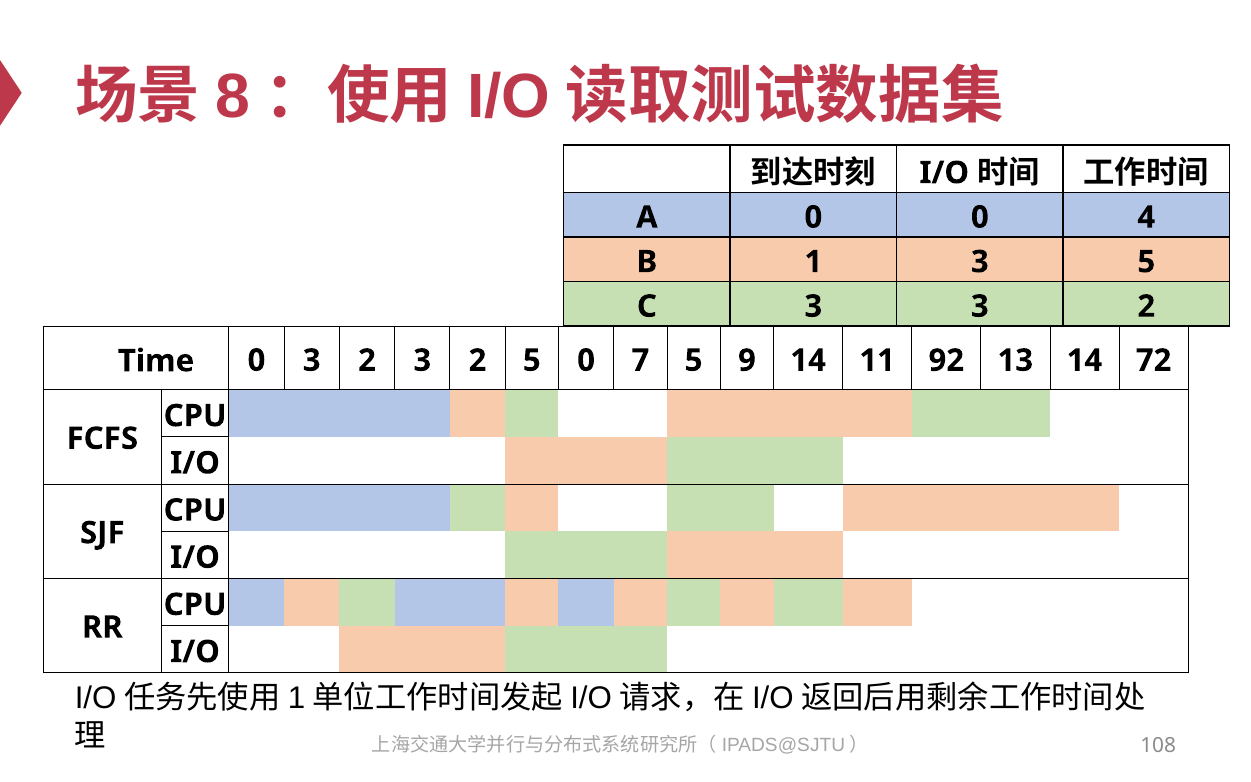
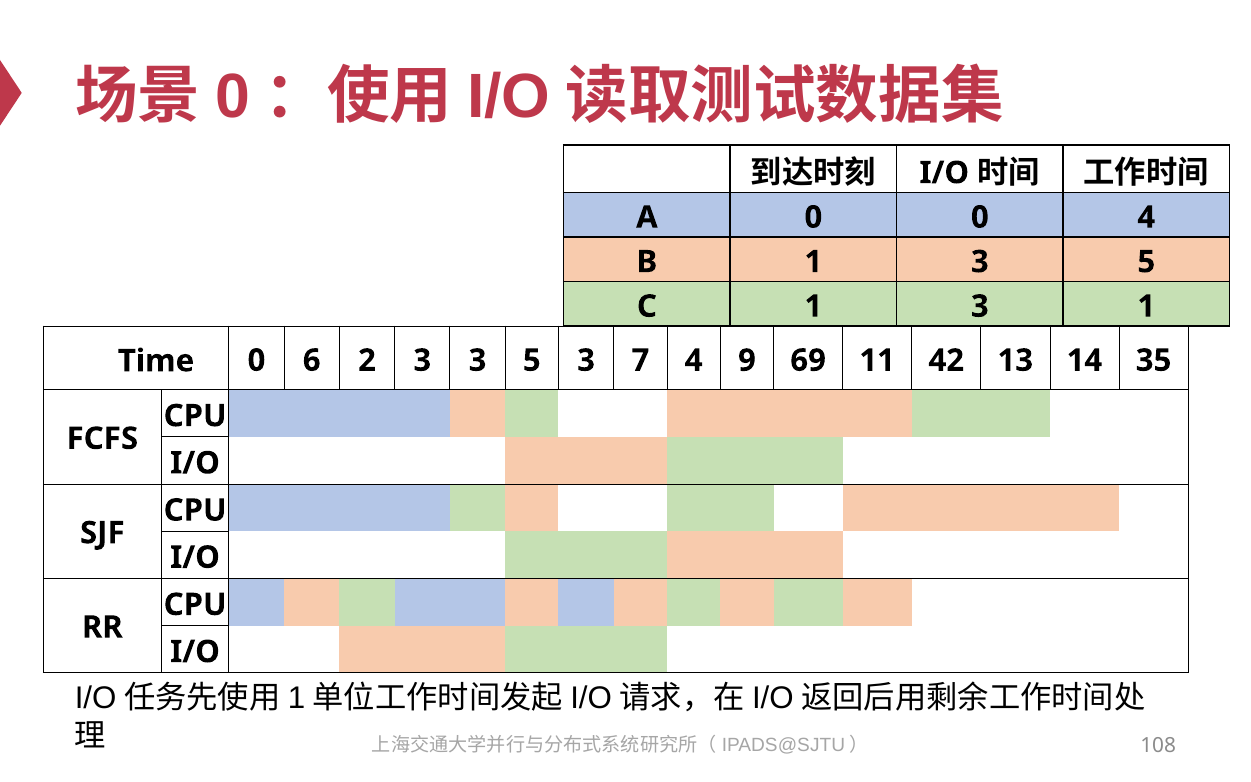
8: 8 -> 0 (233, 97)
C 3: 3 -> 1 (813, 306)
2: 2 -> 1 (1146, 306)
0 3: 3 -> 6 (312, 360)
2 3 2: 2 -> 3 (478, 360)
5 0: 0 -> 3 (586, 360)
7 5: 5 -> 4 (694, 360)
9 14: 14 -> 69 (808, 360)
92: 92 -> 42 (946, 360)
72: 72 -> 35 (1154, 360)
